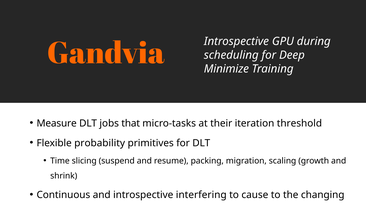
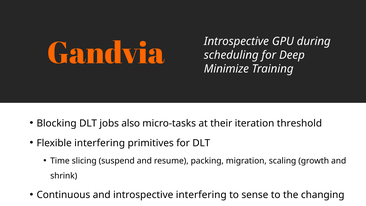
Measure: Measure -> Blocking (57, 123)
that: that -> also (131, 123)
Flexible probability: probability -> interfering (100, 143)
cause: cause -> sense (255, 195)
